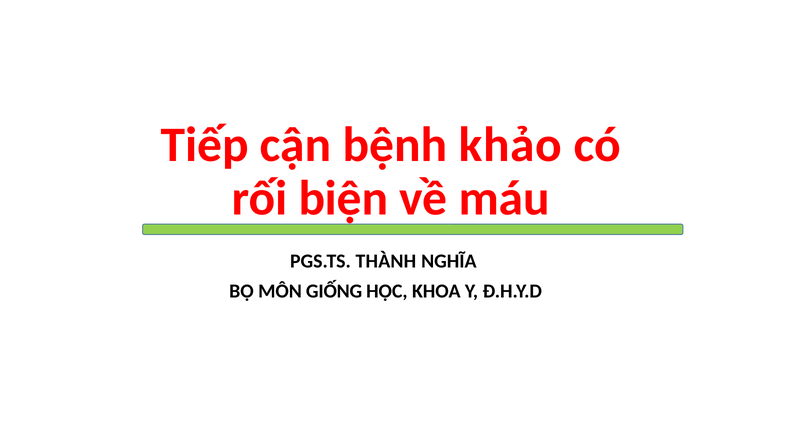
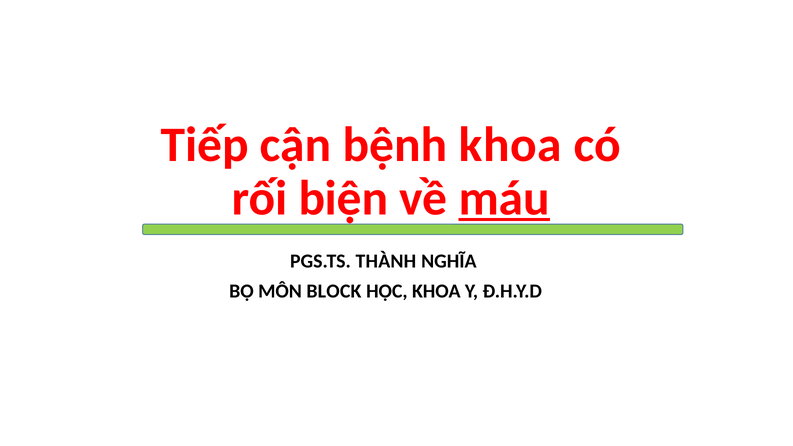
bệnh khảo: khảo -> khoa (510, 145)
máu underline: none -> present (504, 198)
GIỐNG: GIỐNG -> BLOCK (334, 291)
